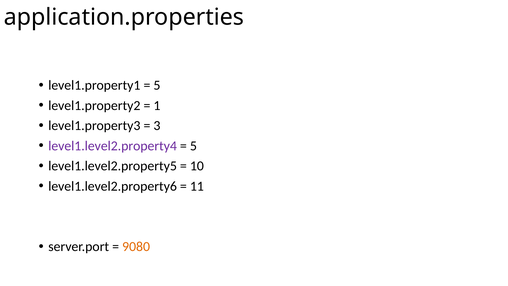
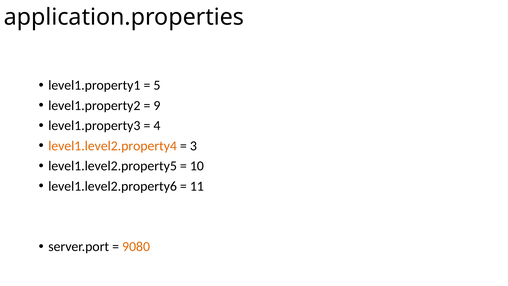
1: 1 -> 9 (157, 105)
3: 3 -> 4 (157, 126)
level1.level2.property4 colour: purple -> orange (113, 146)
5: 5 -> 3 (193, 146)
